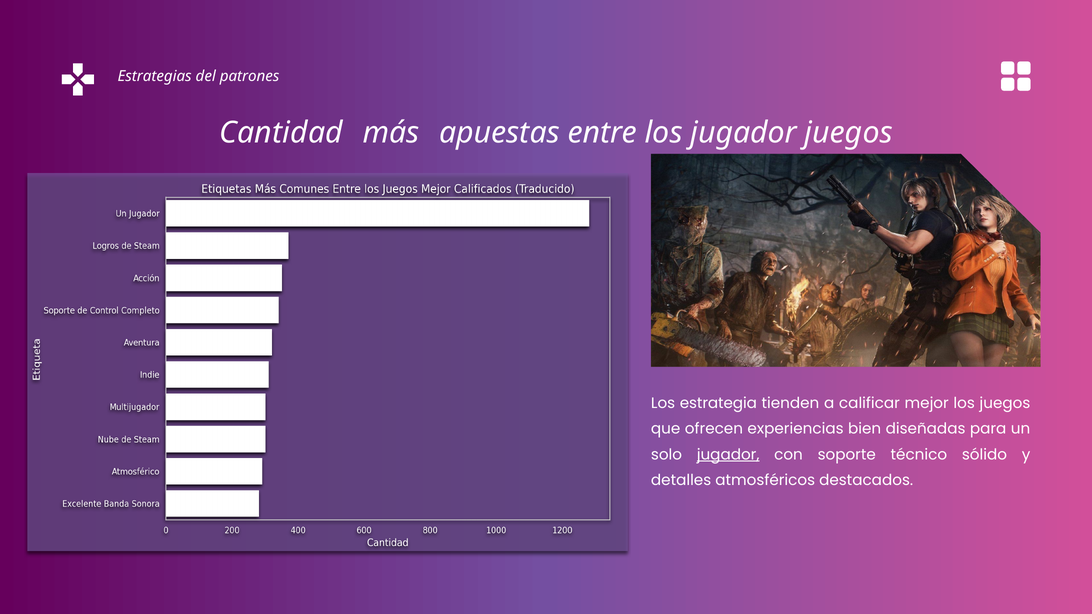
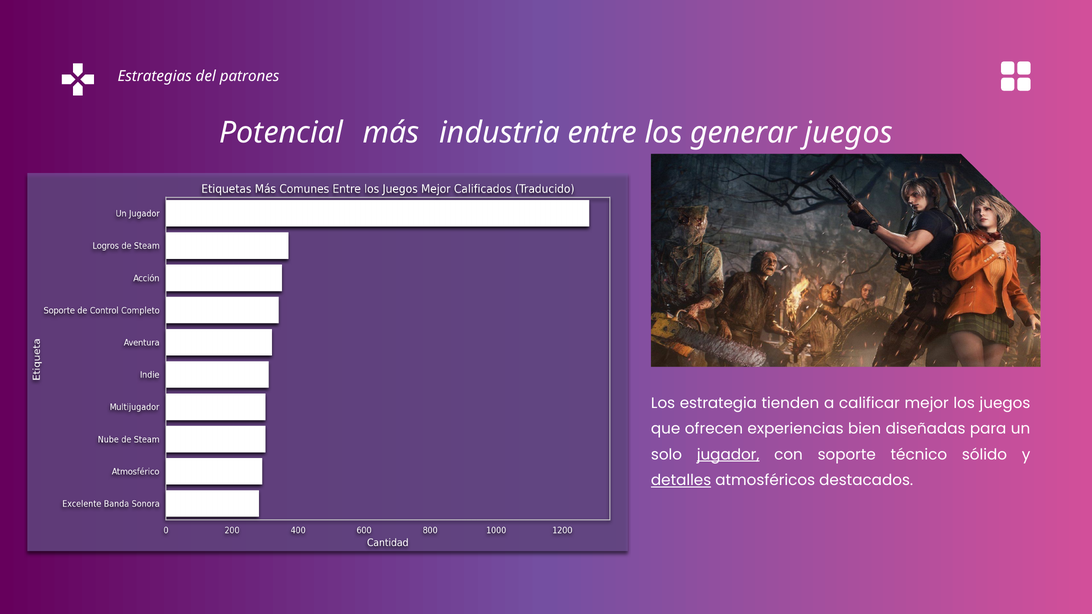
Cantidad: Cantidad -> Potencial (281, 133)
apuestas: apuestas -> industria (499, 133)
los jugador: jugador -> generar (744, 133)
detalles underline: none -> present (681, 481)
